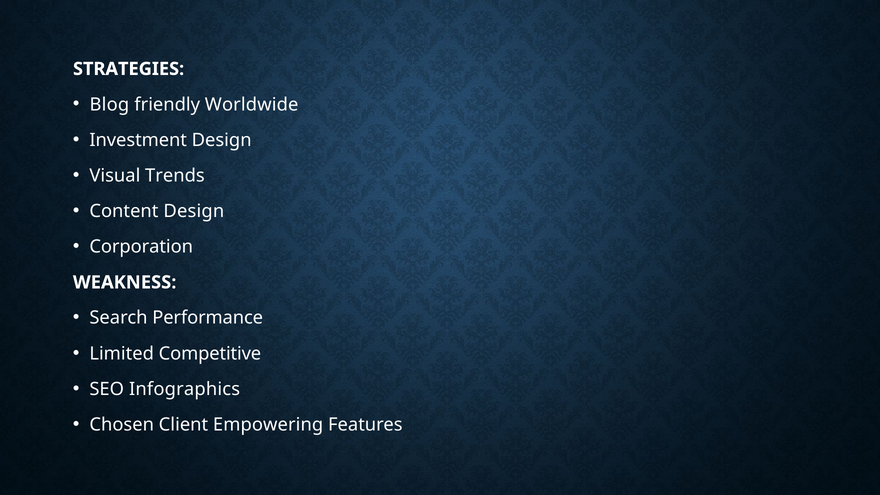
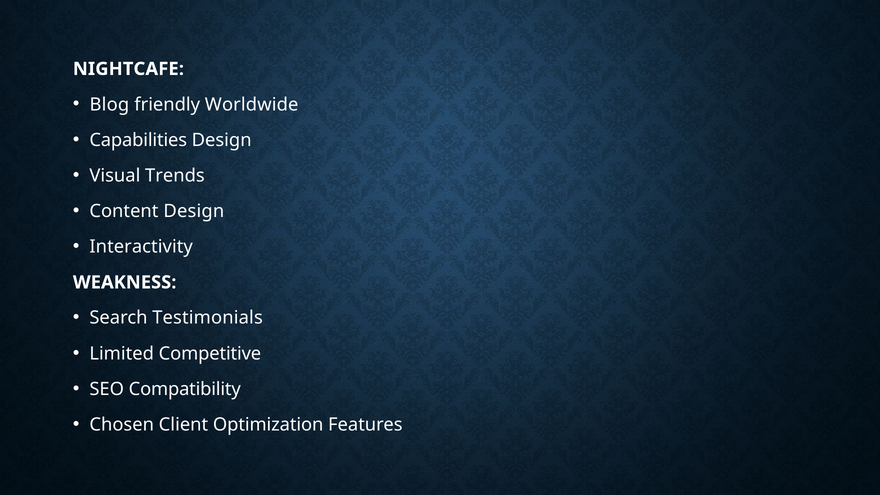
STRATEGIES: STRATEGIES -> NIGHTCAFE (128, 69)
Investment: Investment -> Capabilities (138, 140)
Corporation: Corporation -> Interactivity (141, 247)
Performance: Performance -> Testimonials (208, 318)
Infographics: Infographics -> Compatibility (185, 389)
Empowering: Empowering -> Optimization (268, 425)
